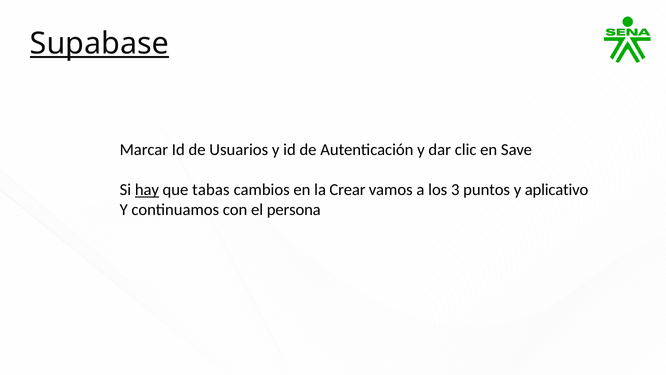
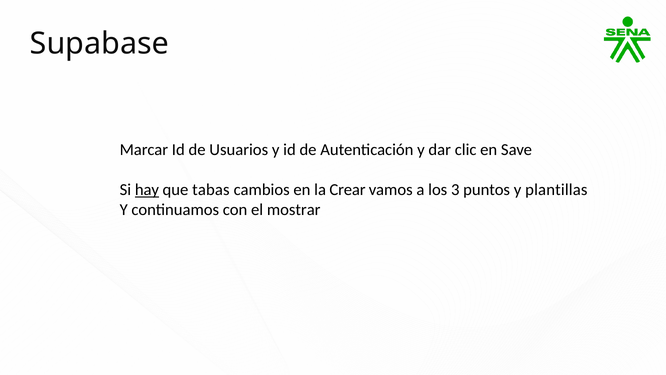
Supabase underline: present -> none (99, 44)
aplicativo: aplicativo -> plantillas (556, 190)
persona: persona -> mostrar (294, 210)
